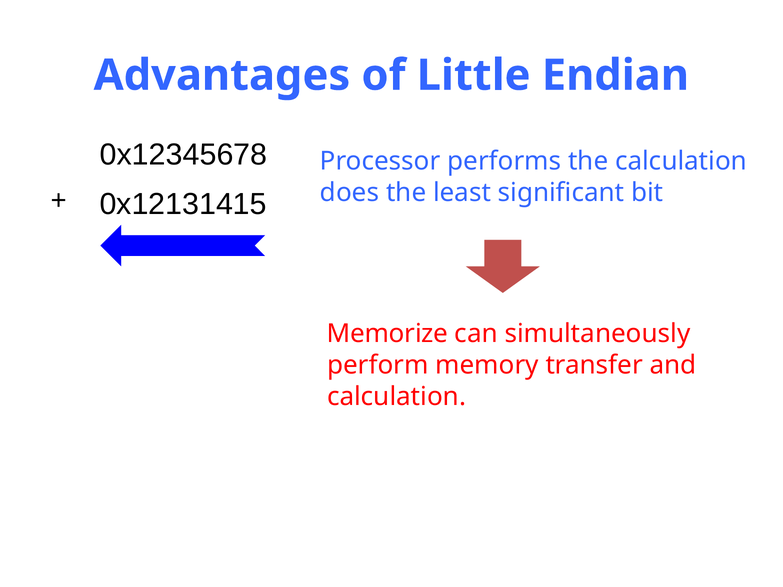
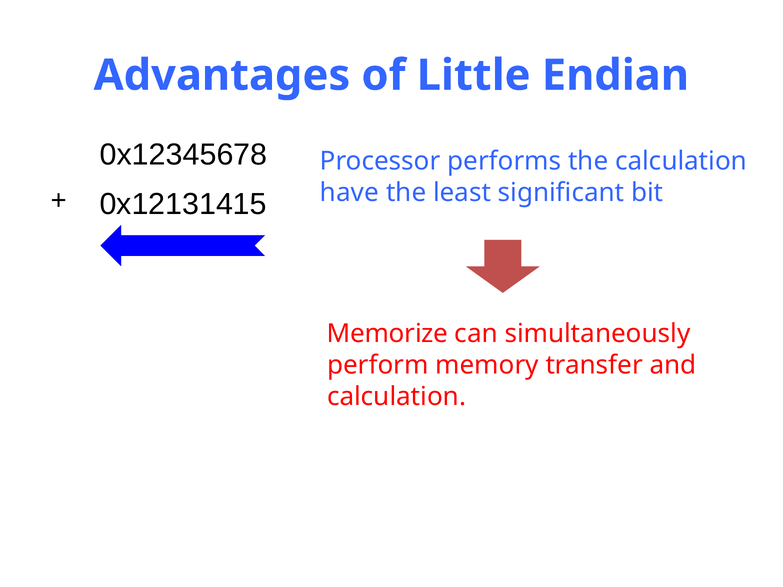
does: does -> have (350, 193)
